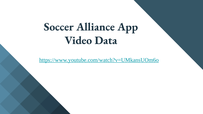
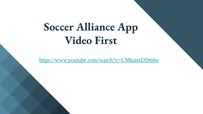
Data: Data -> First (106, 40)
